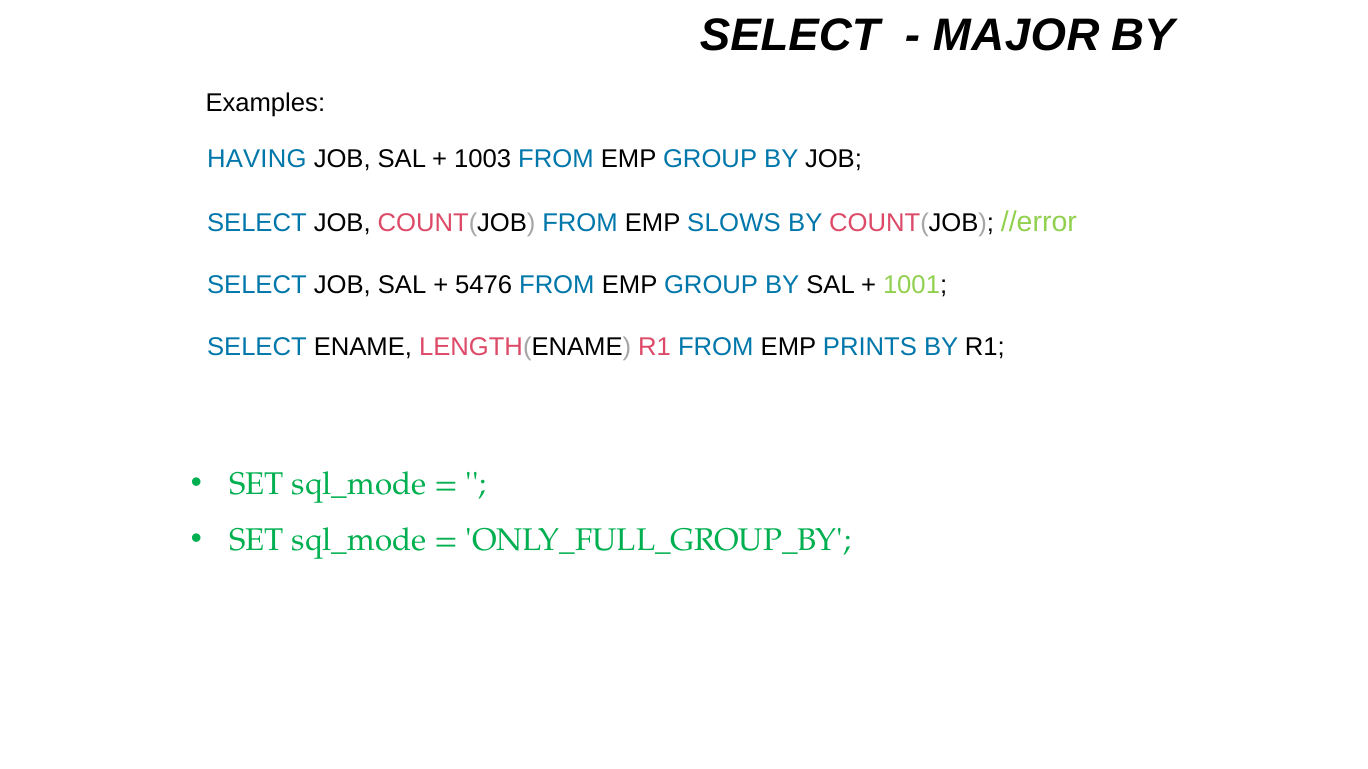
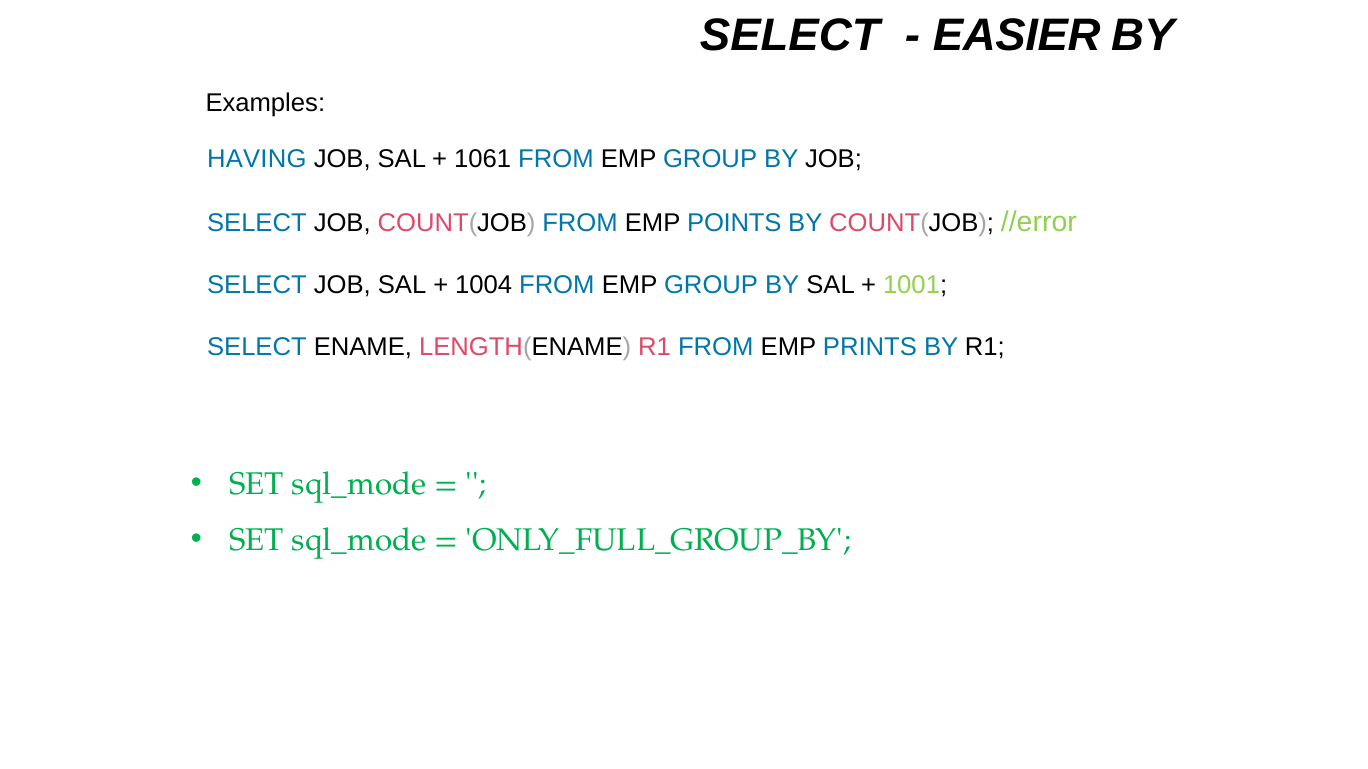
MAJOR: MAJOR -> EASIER (1017, 36)
1003: 1003 -> 1061 (483, 159)
SLOWS: SLOWS -> POINTS (734, 224)
5476: 5476 -> 1004 (484, 286)
